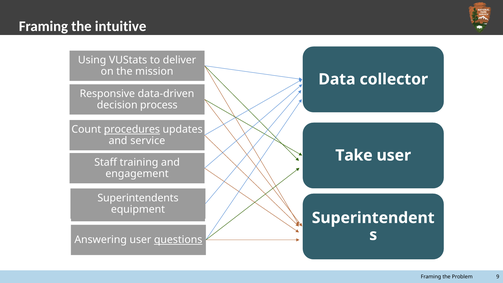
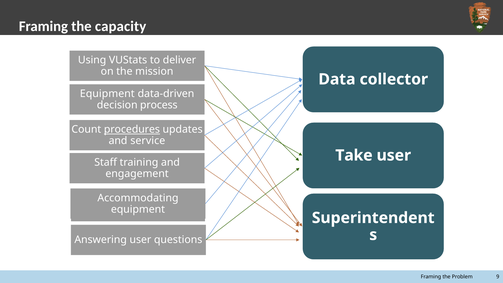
intuitive: intuitive -> capacity (121, 26)
Responsive: Responsive -> Equipment (107, 94)
Superintendents: Superintendents -> Accommodating (138, 198)
questions underline: present -> none (178, 240)
